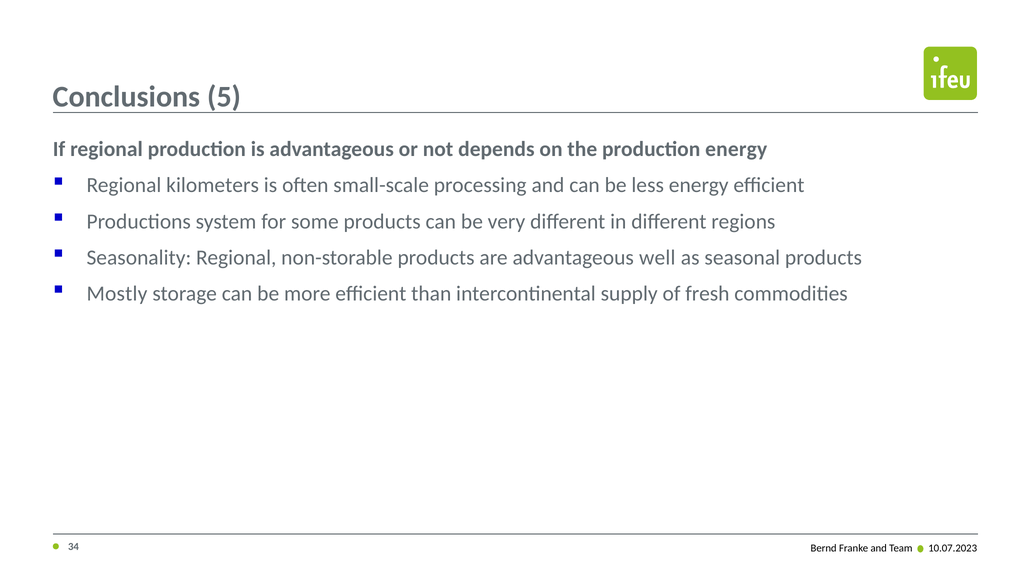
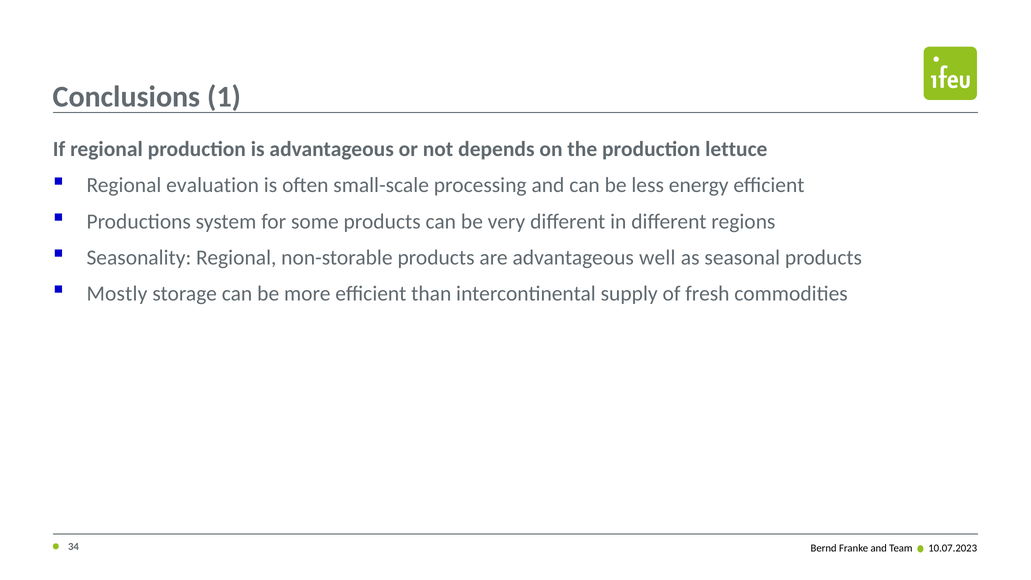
5: 5 -> 1 (224, 97)
production energy: energy -> lettuce (736, 149)
kilometers: kilometers -> evaluation (213, 185)
